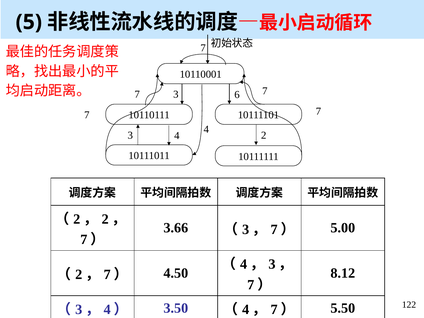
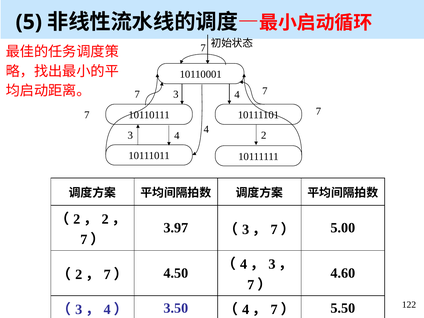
3 6: 6 -> 4 (237, 95)
3.66: 3.66 -> 3.97 (176, 228)
8.12: 8.12 -> 4.60 (343, 273)
